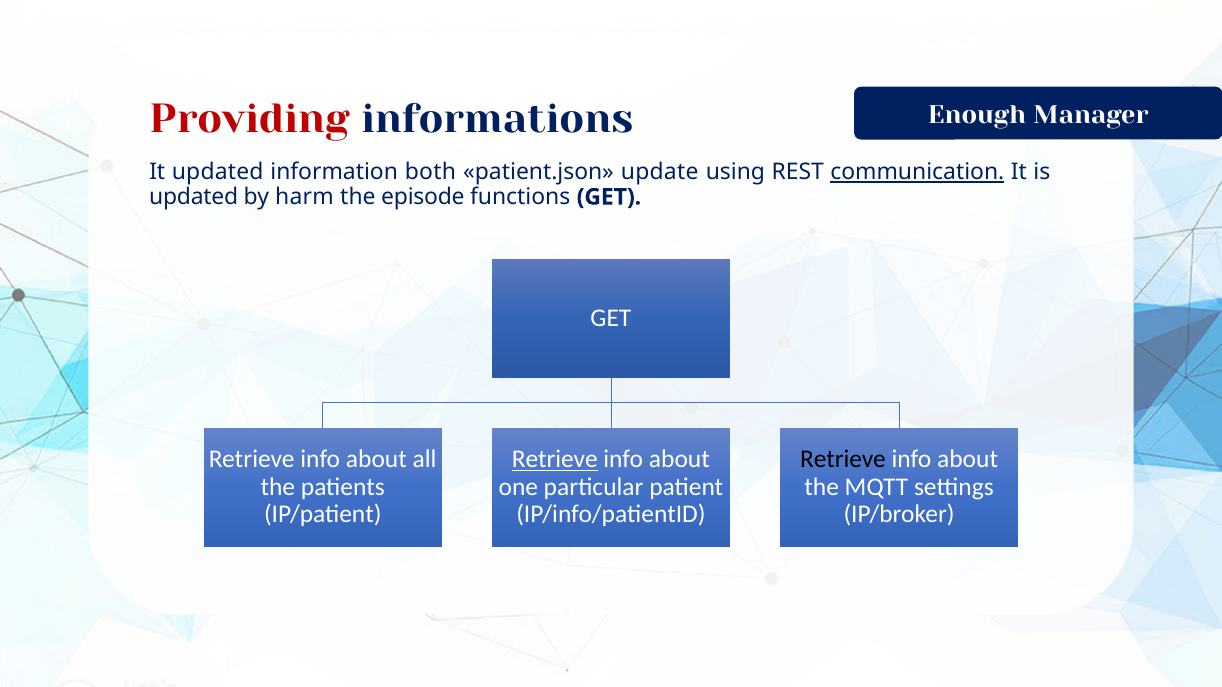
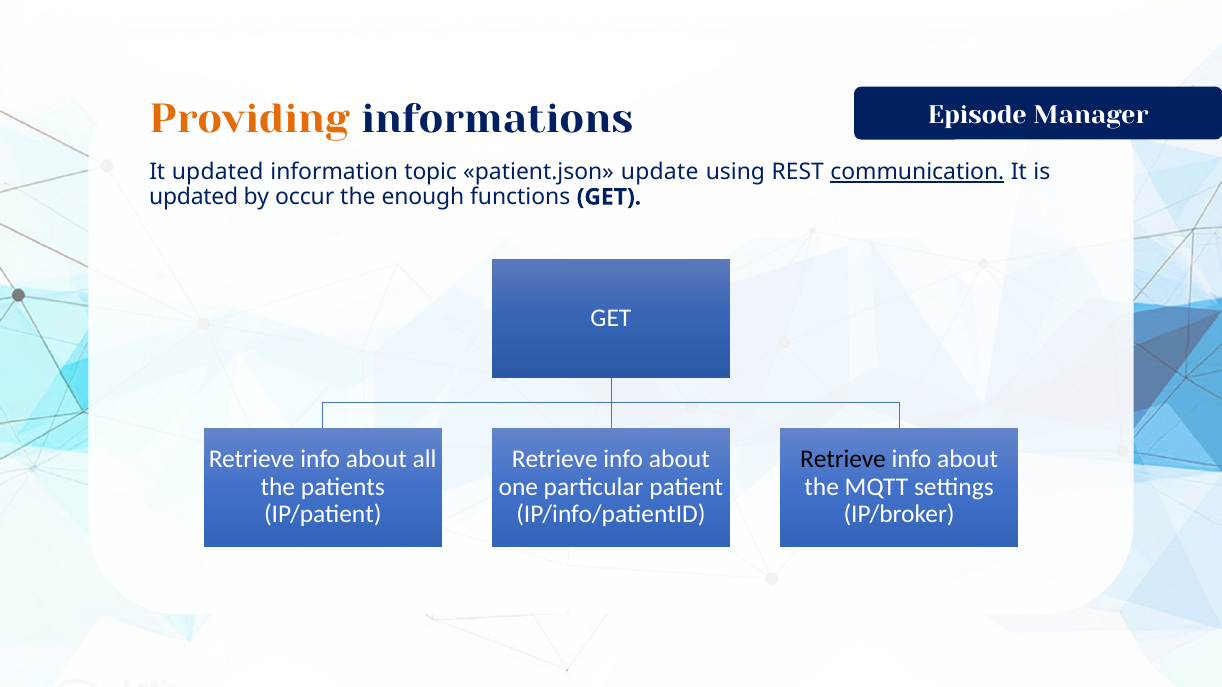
Providing colour: red -> orange (250, 119)
Enough: Enough -> Episode (977, 115)
both: both -> topic (431, 172)
harm: harm -> occur (305, 197)
episode: episode -> enough (423, 197)
Retrieve underline: present -> none (555, 460)
